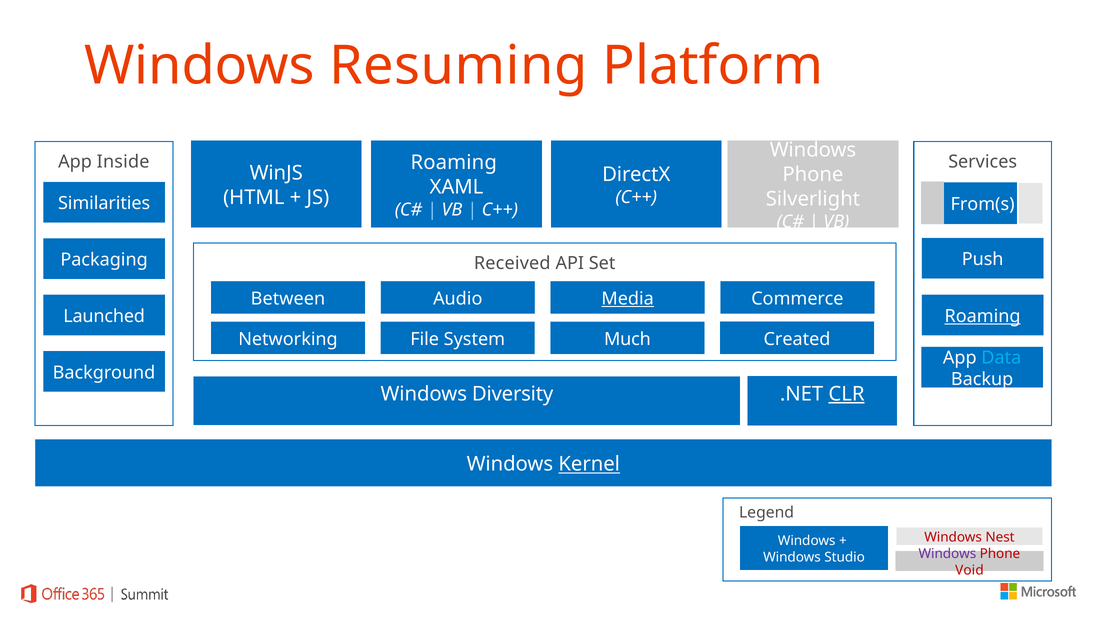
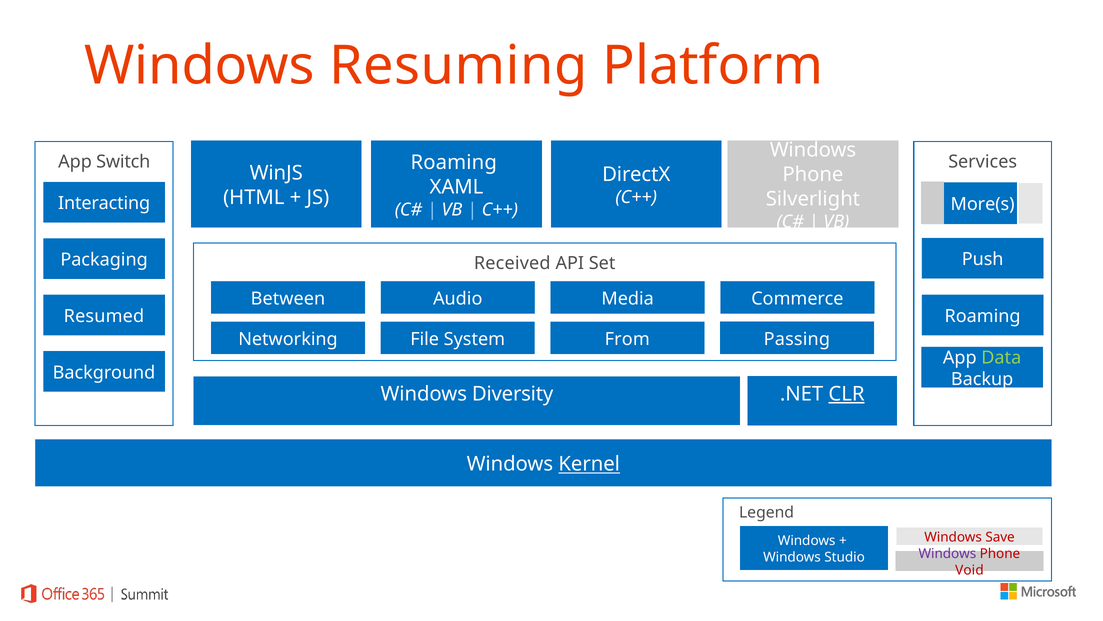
Inside: Inside -> Switch (123, 161)
Similarities: Similarities -> Interacting (104, 203)
From(s: From(s -> More(s (983, 204)
Media underline: present -> none (628, 298)
Launched: Launched -> Resumed (104, 316)
Roaming underline: present -> none (983, 316)
Created: Created -> Passing (797, 339)
Much: Much -> From (627, 339)
Data colour: light blue -> light green (1001, 357)
Nest: Nest -> Save (1000, 537)
